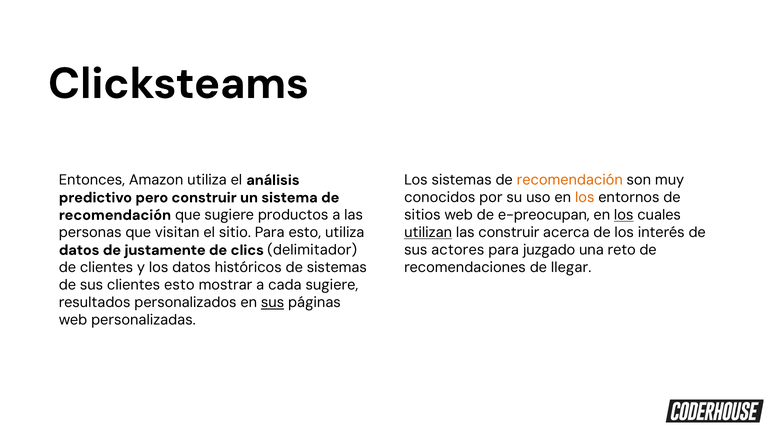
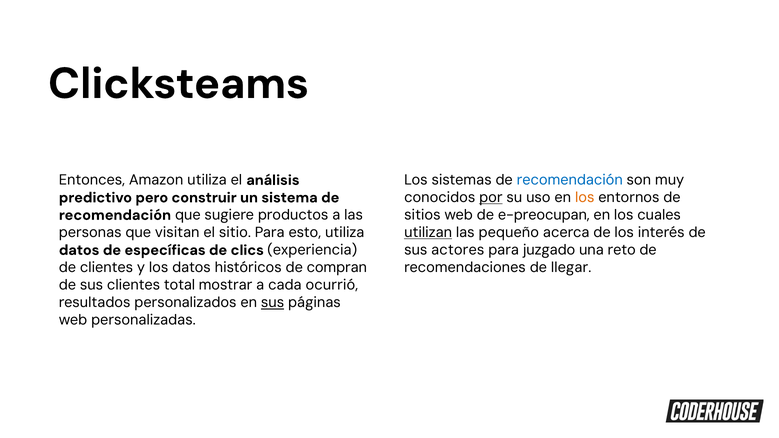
recomendación colour: orange -> blue (570, 180)
por underline: none -> present (491, 198)
los underline: present -> none (624, 215)
las construir: construir -> pequeño (509, 233)
justamente: justamente -> específicas (165, 250)
delimitador: delimitador -> experiencia (312, 250)
de sistemas: sistemas -> compran (337, 268)
clientes esto: esto -> total (179, 285)
cada sugiere: sugiere -> ocurrió (332, 285)
